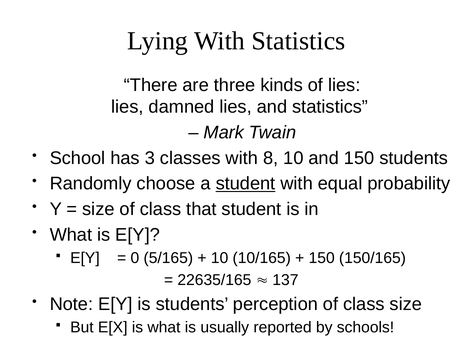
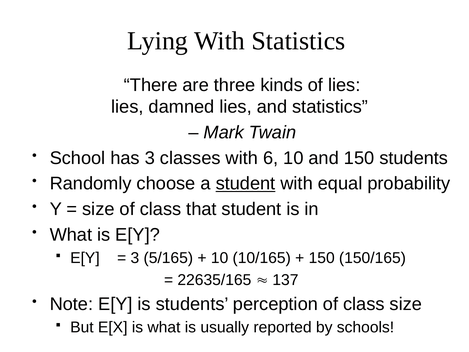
8: 8 -> 6 (271, 158)
0: 0 -> 3 (135, 258)
